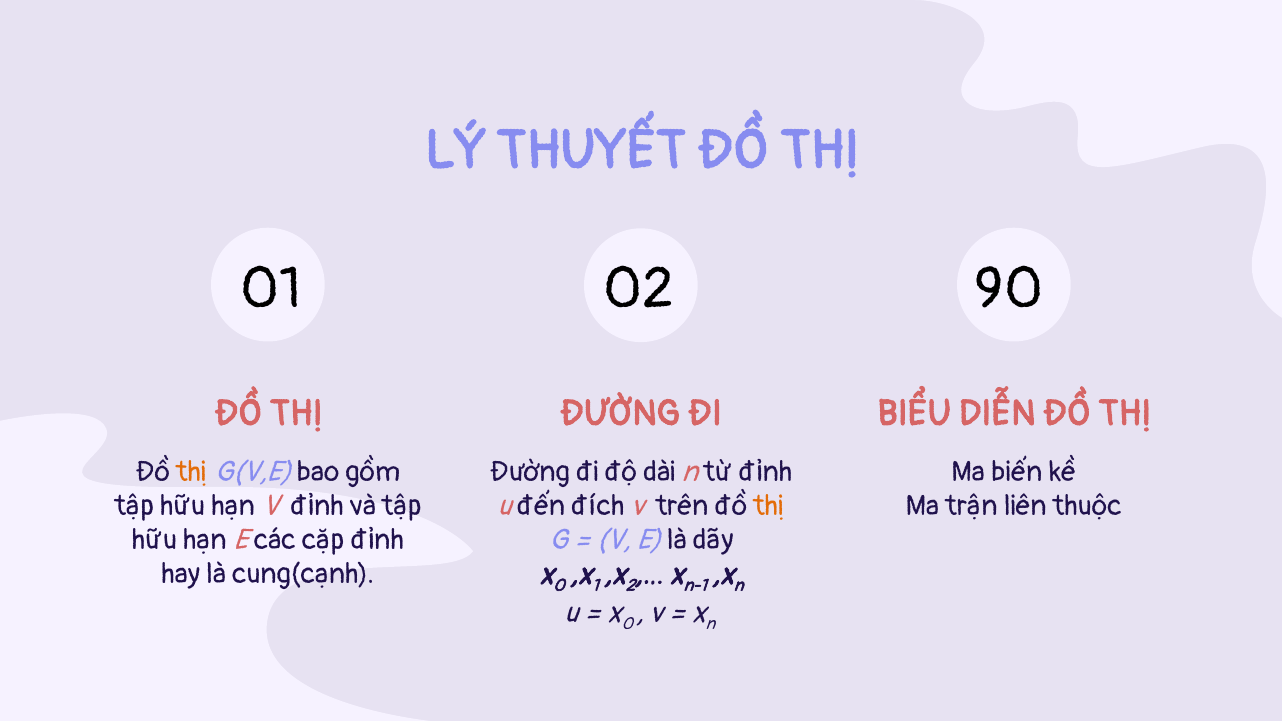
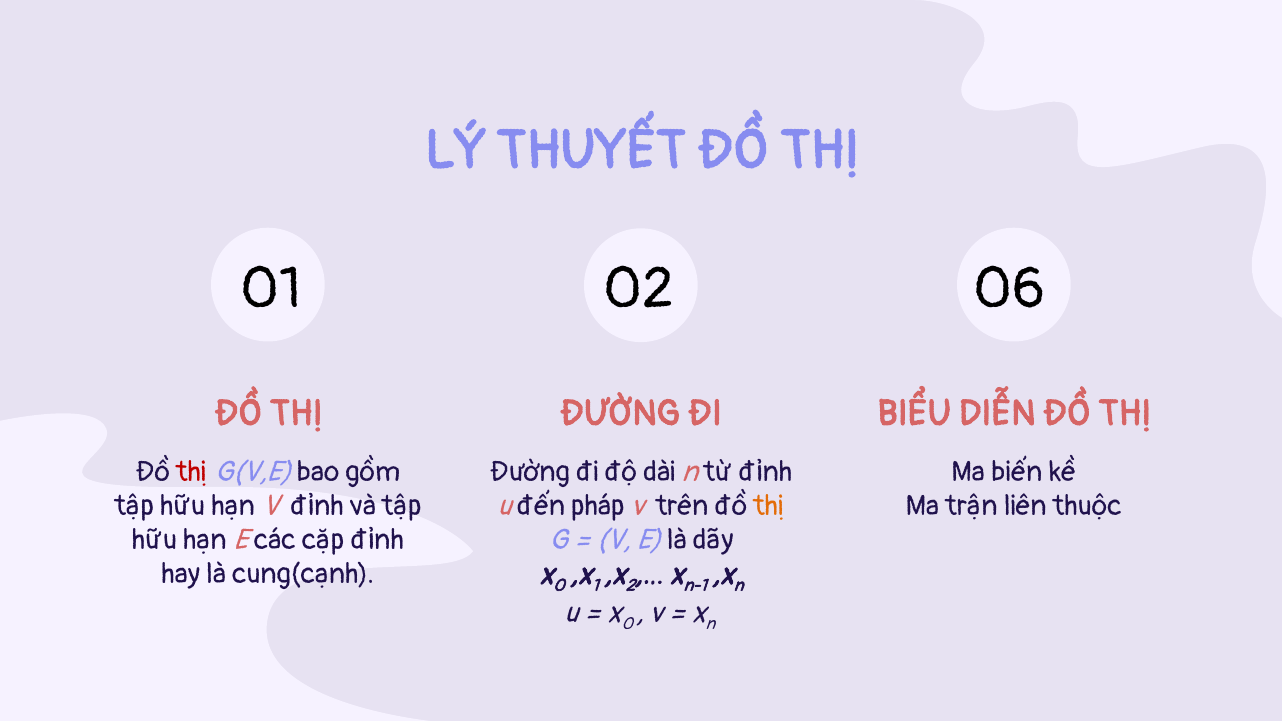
90: 90 -> 06 (1010, 288)
thị colour: orange -> red (192, 472)
đích: đích -> pháp (598, 506)
